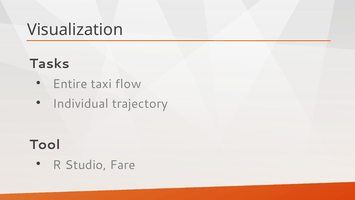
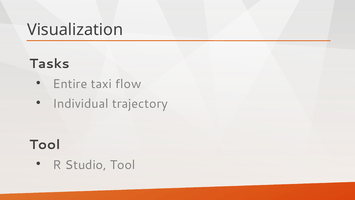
Studio Fare: Fare -> Tool (123, 165)
